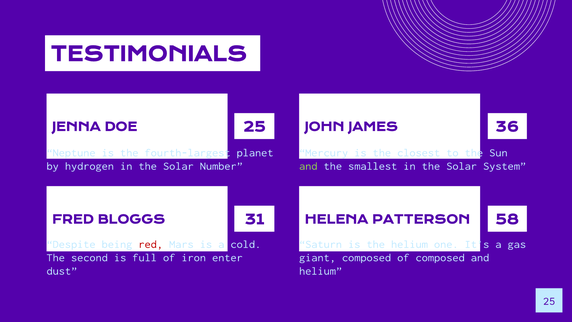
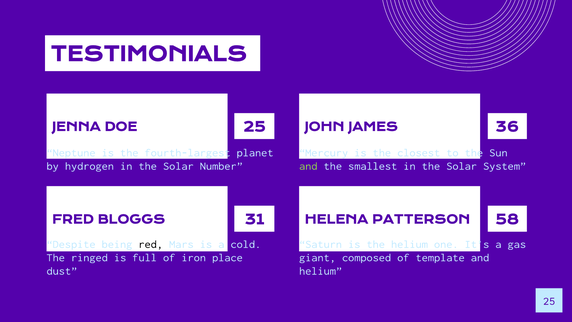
red colour: red -> black (151, 244)
second: second -> ringed (89, 257)
enter: enter -> place (227, 257)
of composed: composed -> template (440, 257)
